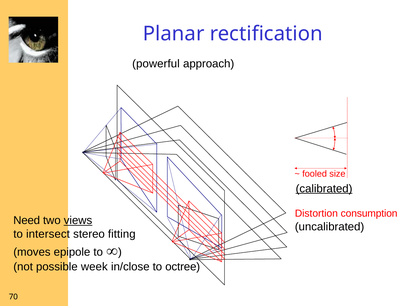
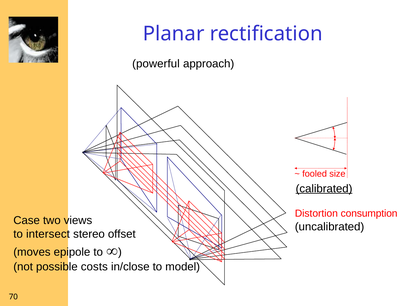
Need: Need -> Case (27, 220)
views underline: present -> none (78, 220)
fitting: fitting -> offset (122, 234)
week: week -> costs (94, 267)
octree: octree -> model (183, 267)
